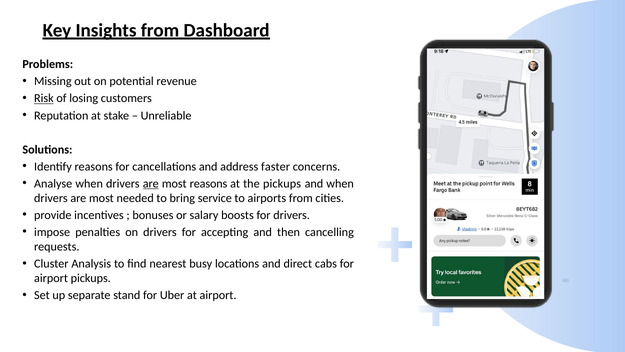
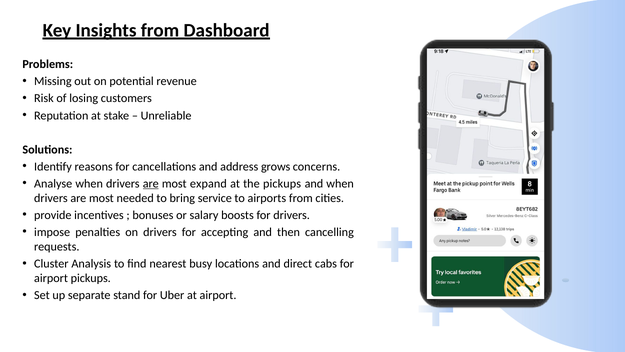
Risk underline: present -> none (44, 98)
faster: faster -> grows (276, 166)
most reasons: reasons -> expand (208, 183)
